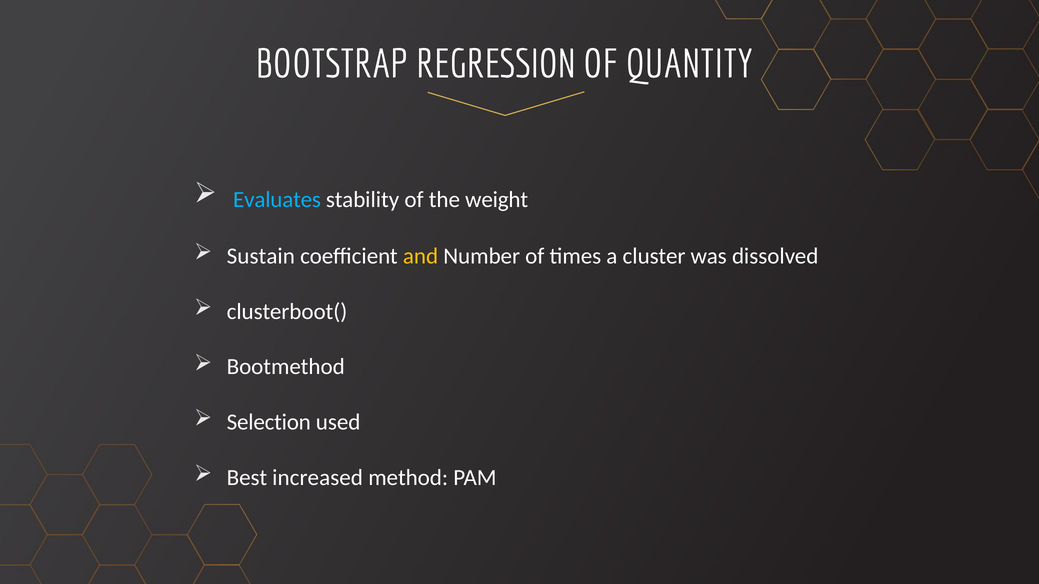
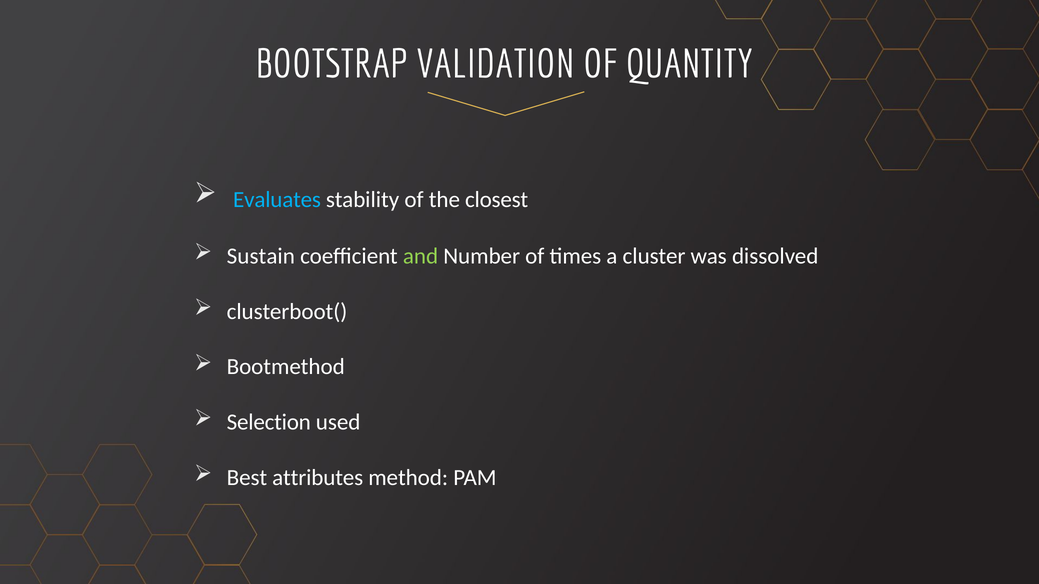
REGRESSION: REGRESSION -> VALIDATION (496, 64)
weight: weight -> closest (497, 200)
and colour: yellow -> light green (421, 256)
increased: increased -> attributes (318, 478)
